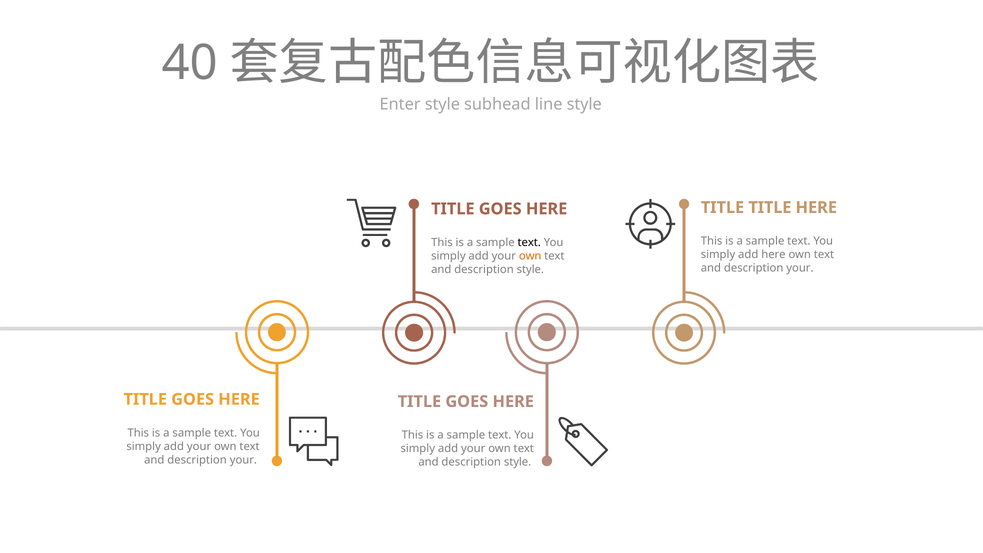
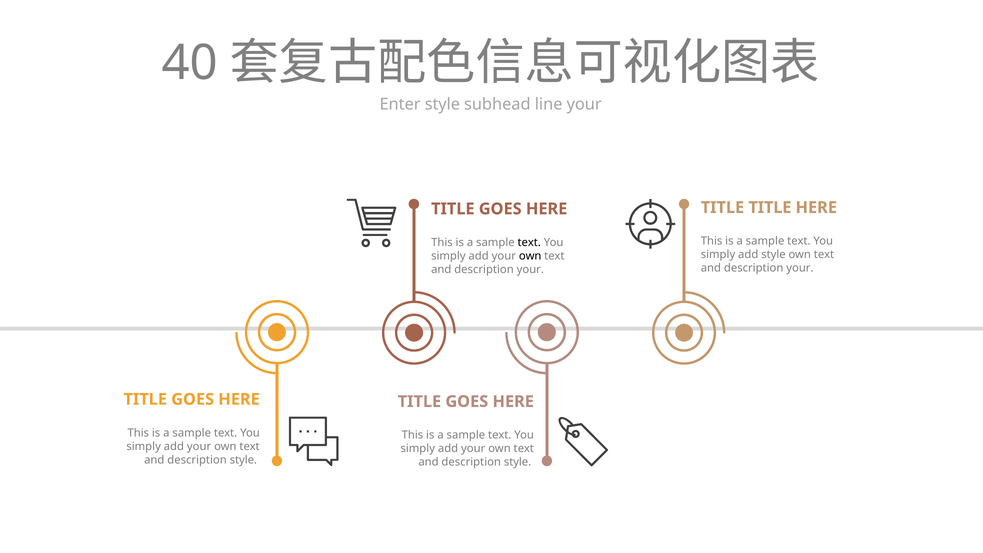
line style: style -> your (584, 104)
add here: here -> style (773, 254)
own colour: orange -> black (530, 256)
style: style -> your (530, 269)
your: your -> style (243, 460)
